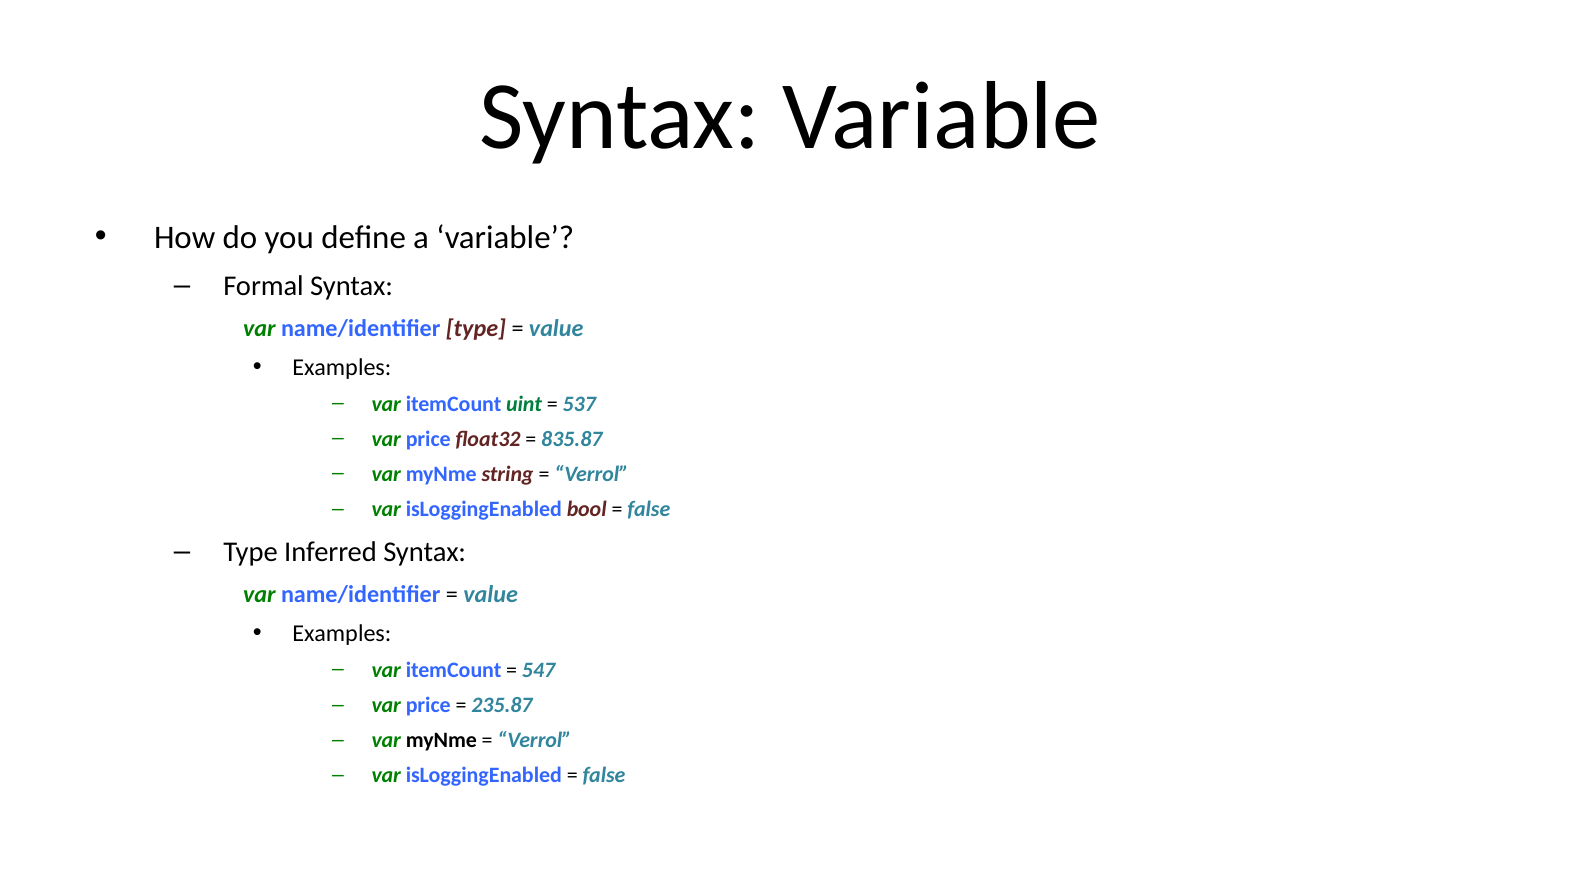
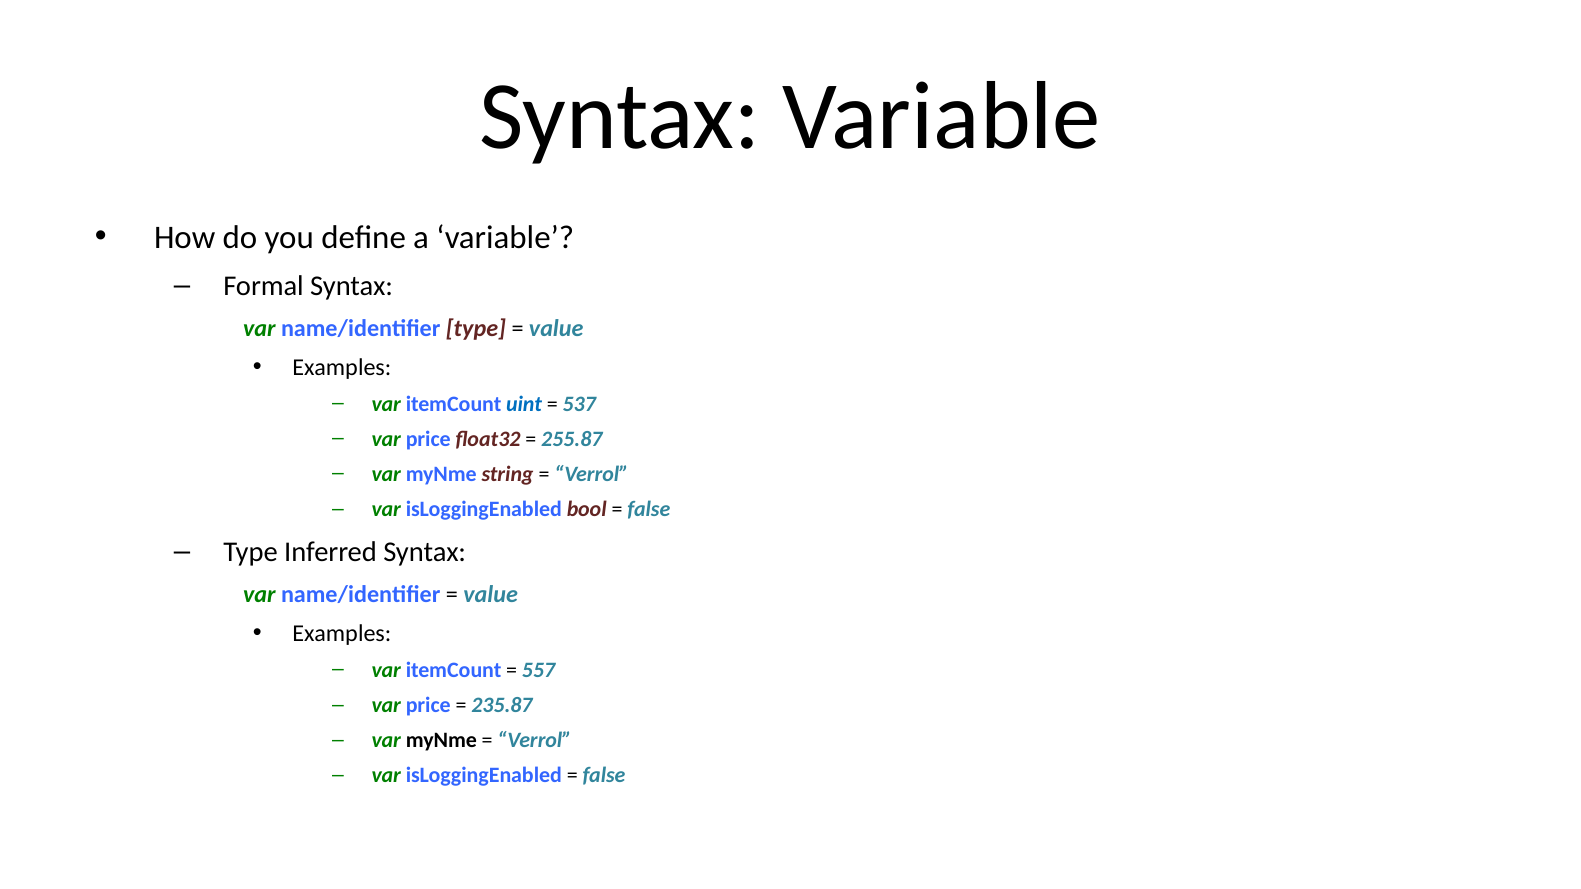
uint colour: green -> blue (524, 404)
835.87: 835.87 -> 255.87 (572, 439)
547: 547 -> 557 (539, 670)
